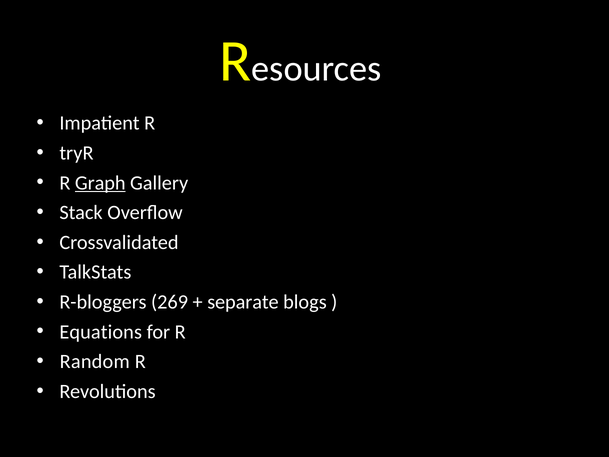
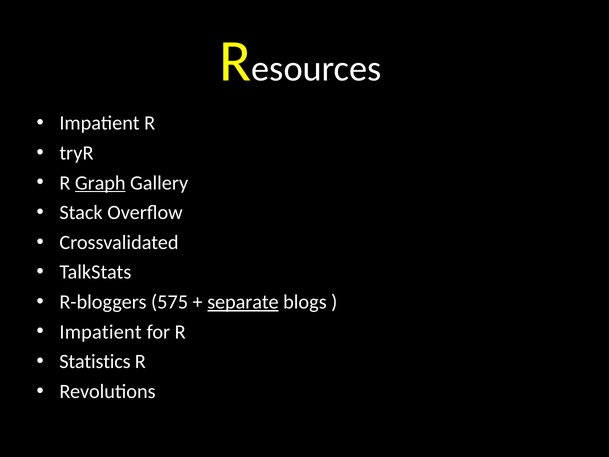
269: 269 -> 575 (170, 302)
separate underline: none -> present (243, 302)
Equations: Equations -> Impatient (101, 332)
Random: Random -> Statistics (95, 361)
